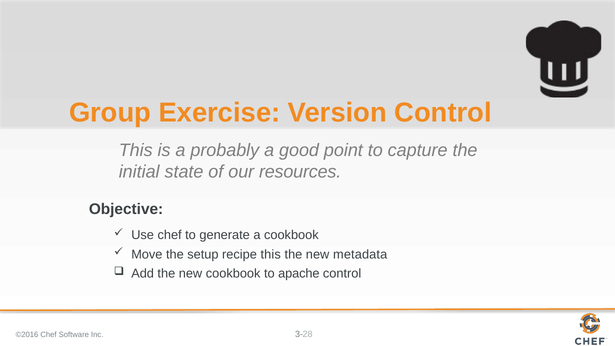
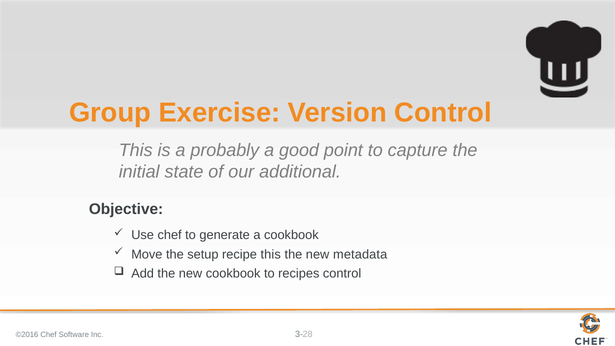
resources: resources -> additional (300, 172)
apache: apache -> recipes (299, 274)
